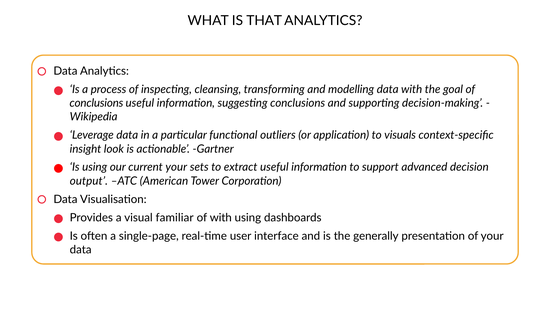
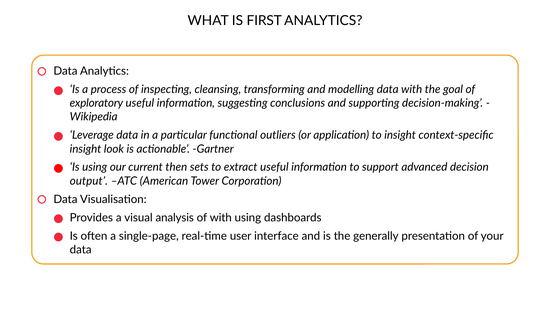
THAT: THAT -> FIRST (264, 21)
conclusions: conclusions -> exploratory (96, 103)
to visuals: visuals -> insight (400, 135)
current your: your -> then (176, 167)
familiar: familiar -> analysis (175, 218)
